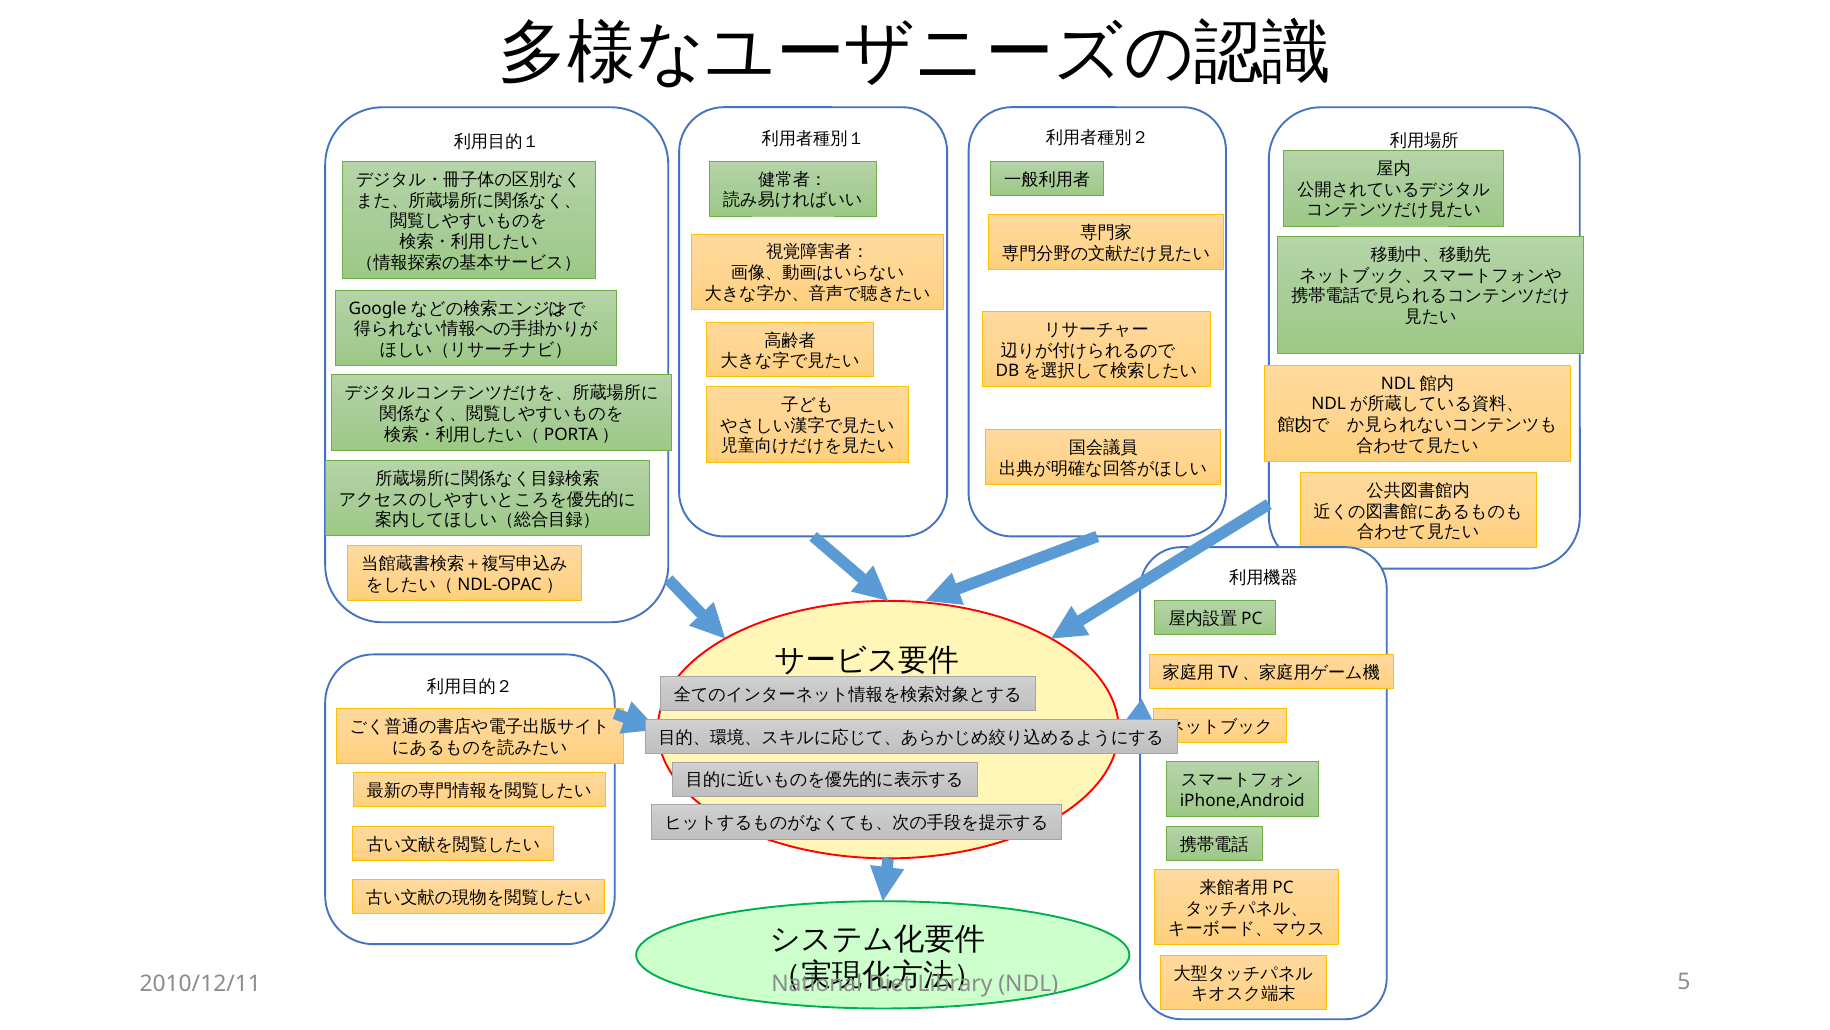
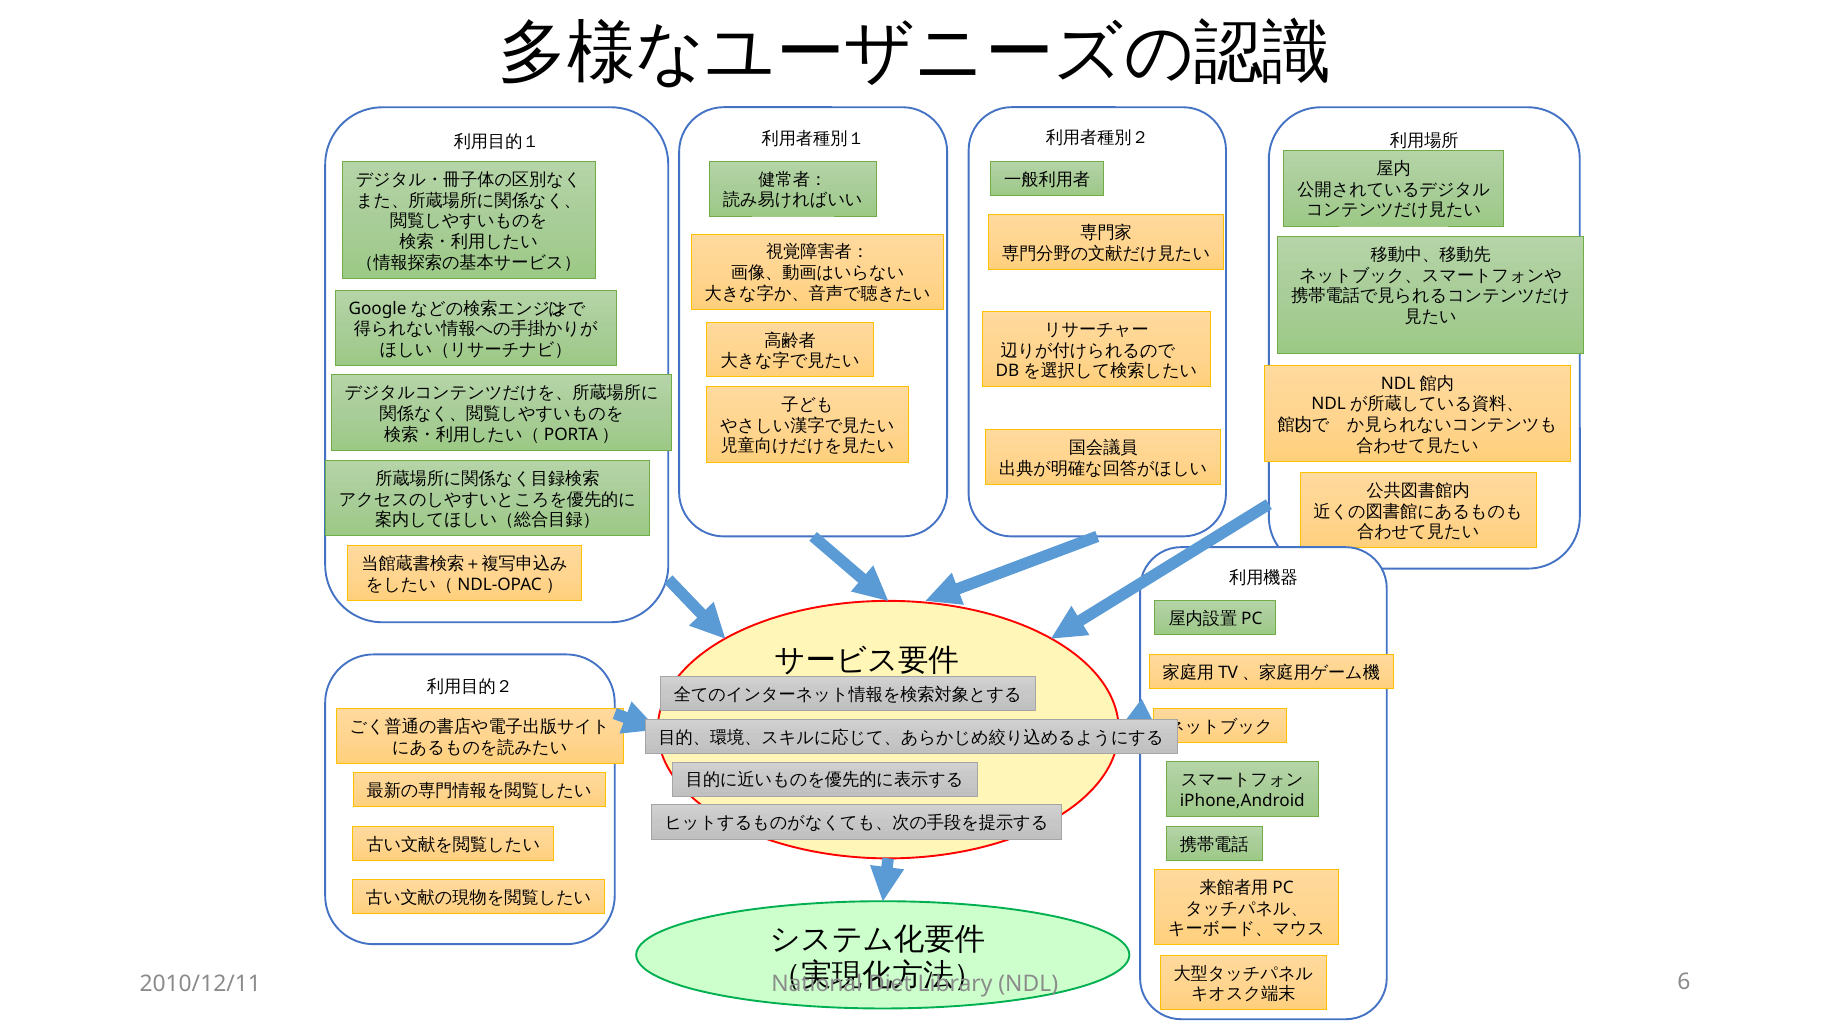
5: 5 -> 6 (1684, 981)
